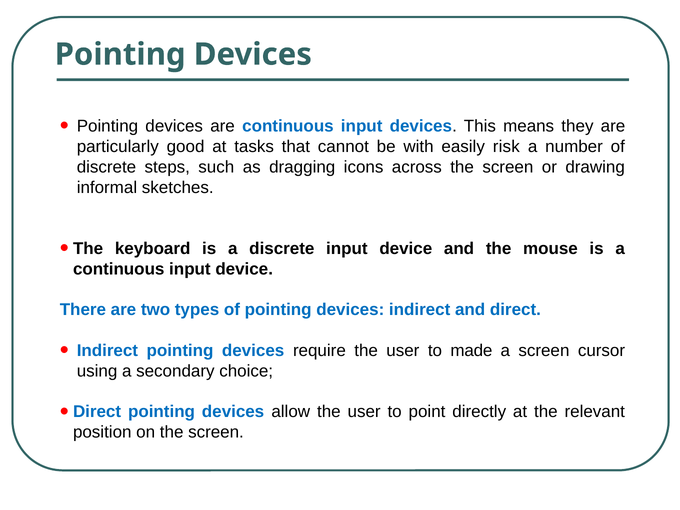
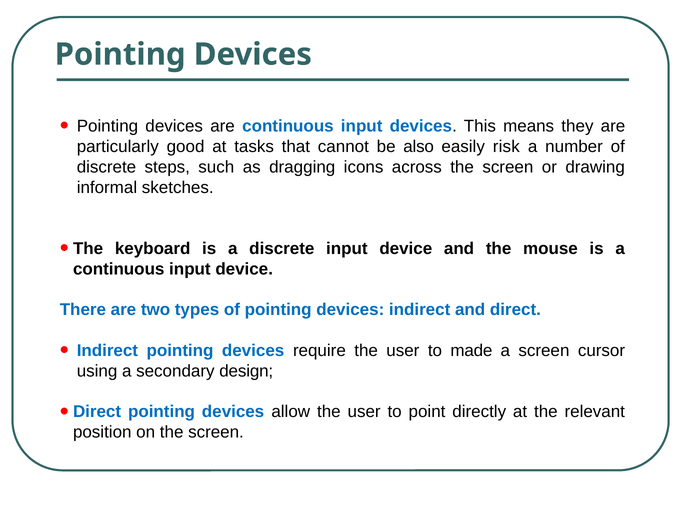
with: with -> also (419, 147)
choice: choice -> design (246, 371)
